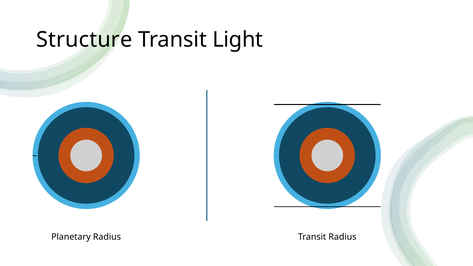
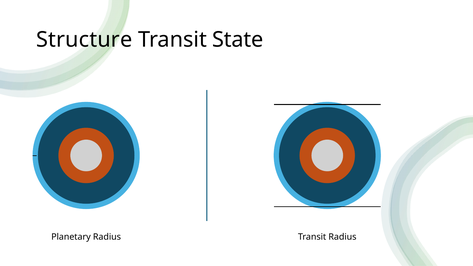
Light: Light -> State (238, 40)
